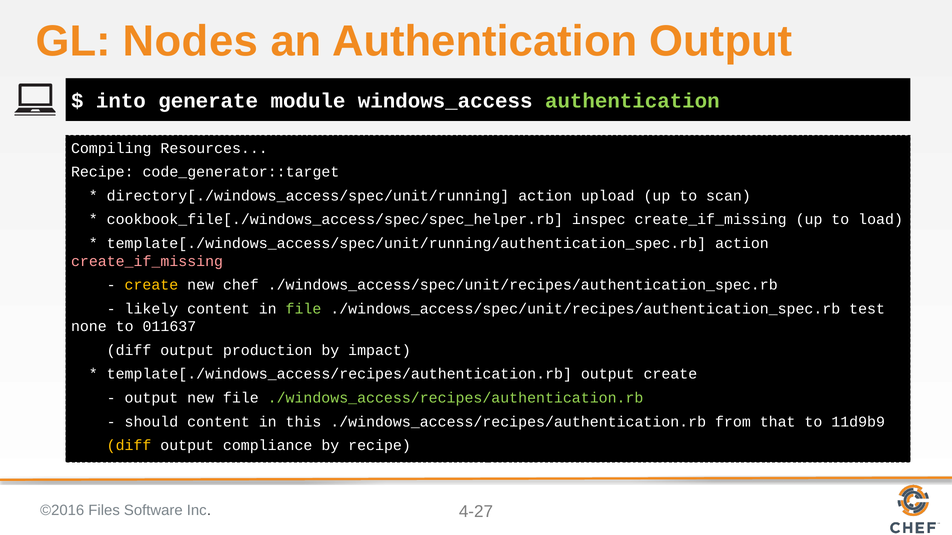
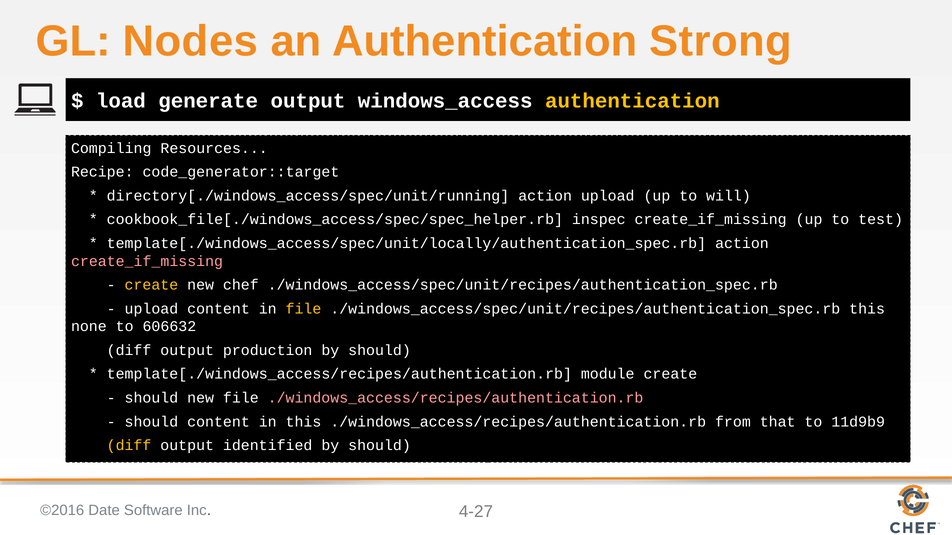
Authentication Output: Output -> Strong (721, 41)
into: into -> load (121, 101)
generate module: module -> output (308, 101)
authentication colour: light green -> yellow (632, 101)
scan: scan -> will (728, 196)
load: load -> test (881, 220)
template[./windows_access/spec/unit/running/authentication_spec.rb: template[./windows_access/spec/unit/running/authentication_spec.rb -> template[./windows_access/spec/unit/locally/authentication_spec.rb (406, 243)
likely: likely -> upload (151, 309)
file colour: light green -> yellow (303, 309)
./windows_access/spec/unit/recipes/authentication_spec.rb test: test -> this (867, 309)
011637: 011637 -> 606632 (169, 327)
impact: impact -> should (380, 351)
template[./windows_access/recipes/authentication.rb output: output -> module (608, 374)
output: output -> should (151, 398)
./windows_access/recipes/authentication.rb colour: light green -> pink (456, 398)
compliance: compliance -> identified (268, 446)
recipe: recipe -> should (380, 446)
Files: Files -> Date (104, 511)
